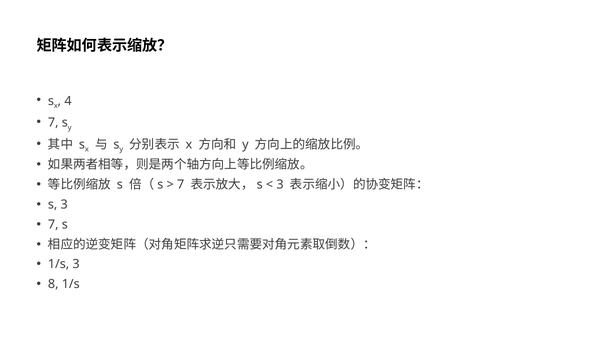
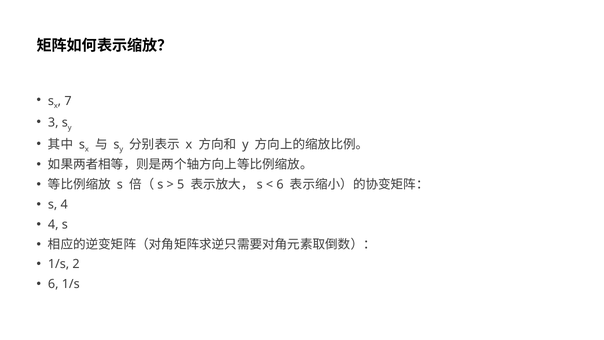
4: 4 -> 7 (68, 101)
7: 7 -> 3 (53, 123)
7: 7 -> 5 (181, 185)
3: 3 -> 6 (280, 185)
s 3: 3 -> 4 (64, 204)
7: 7 -> 4 (53, 224)
1/s 3: 3 -> 2 (76, 264)
8: 8 -> 6 (53, 284)
